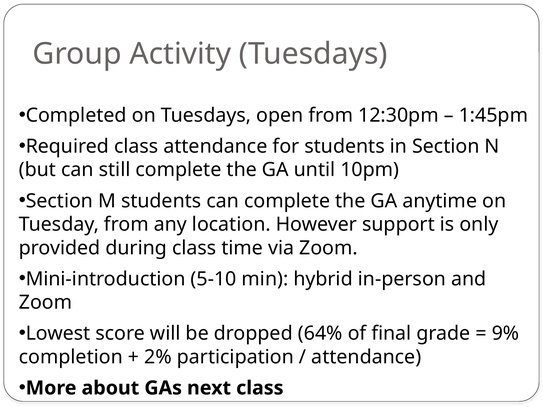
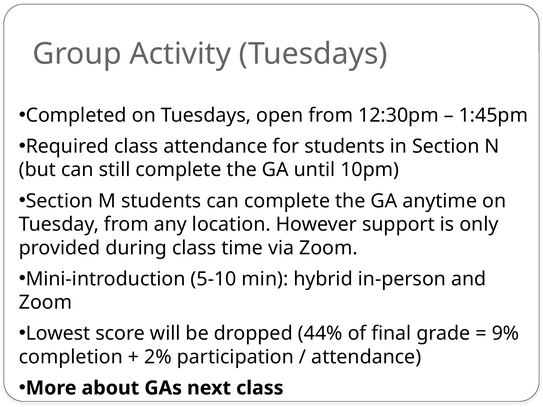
64%: 64% -> 44% (320, 334)
